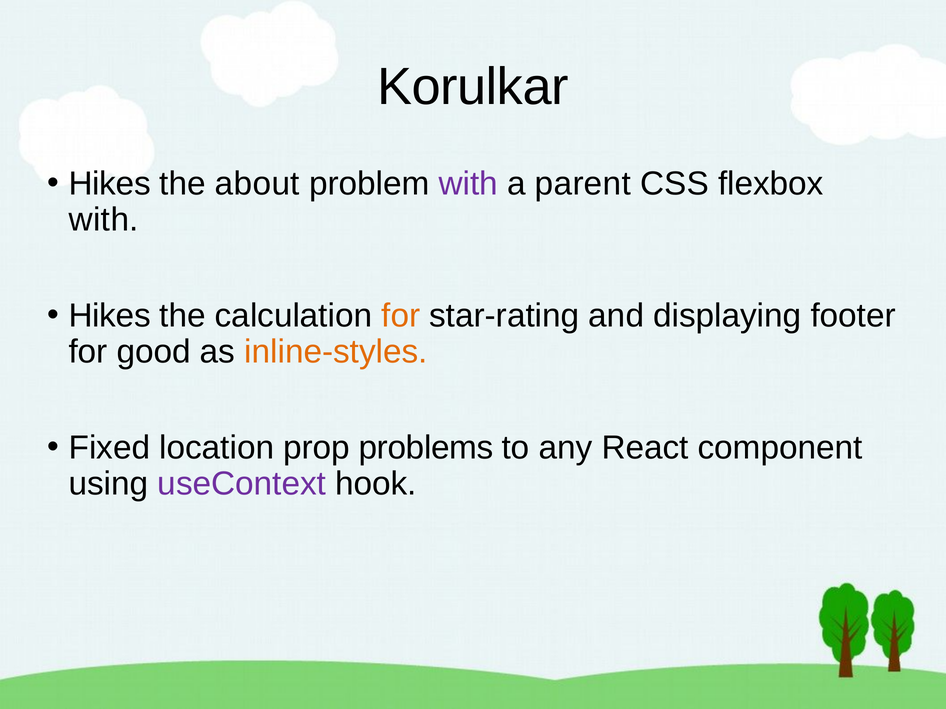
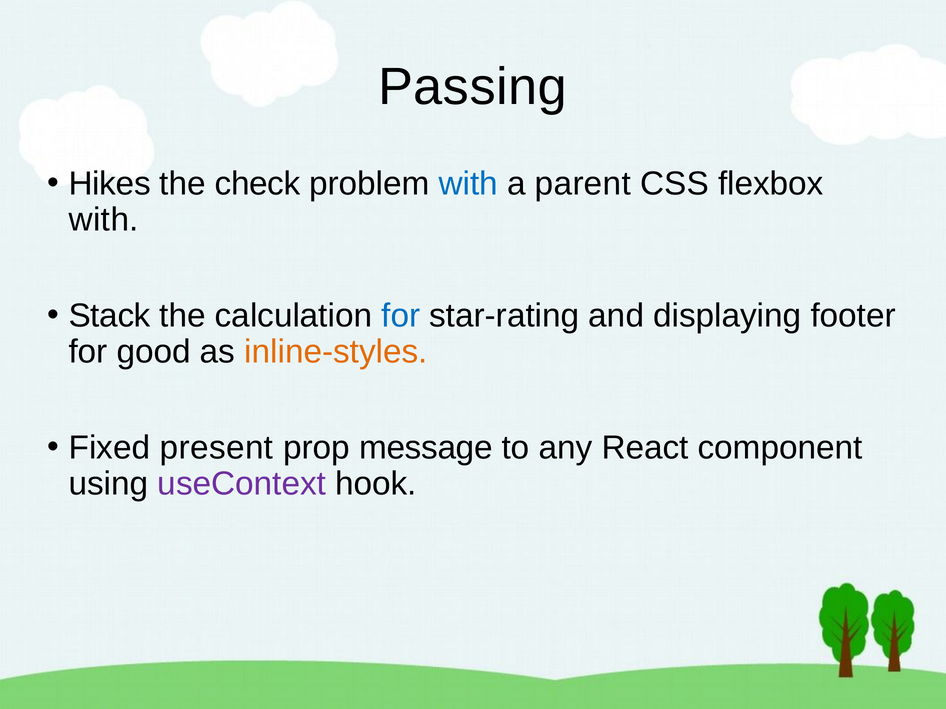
Korulkar: Korulkar -> Passing (473, 87)
about: about -> check (258, 184)
with colour: purple -> blue (468, 184)
Hikes: Hikes -> Stack (110, 316)
for colour: orange -> blue (401, 316)
location: location -> present (217, 448)
problems: problems -> message (426, 448)
